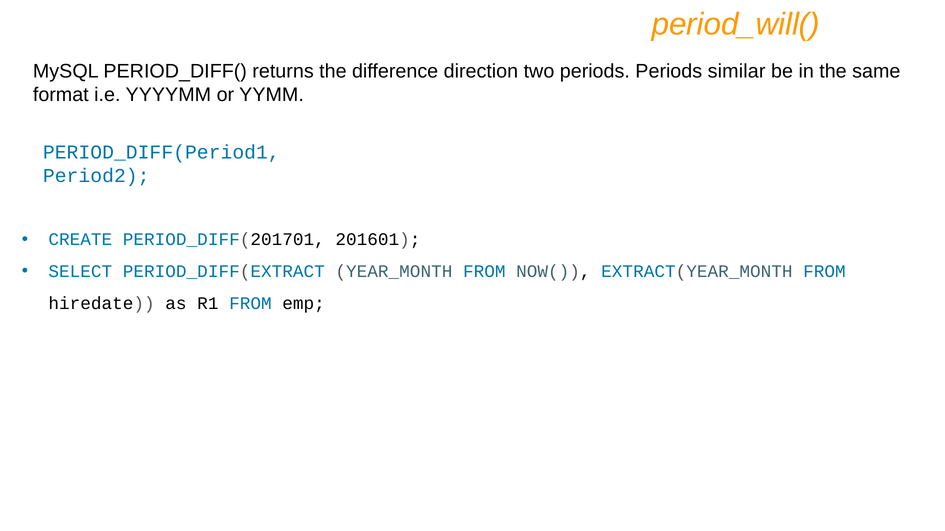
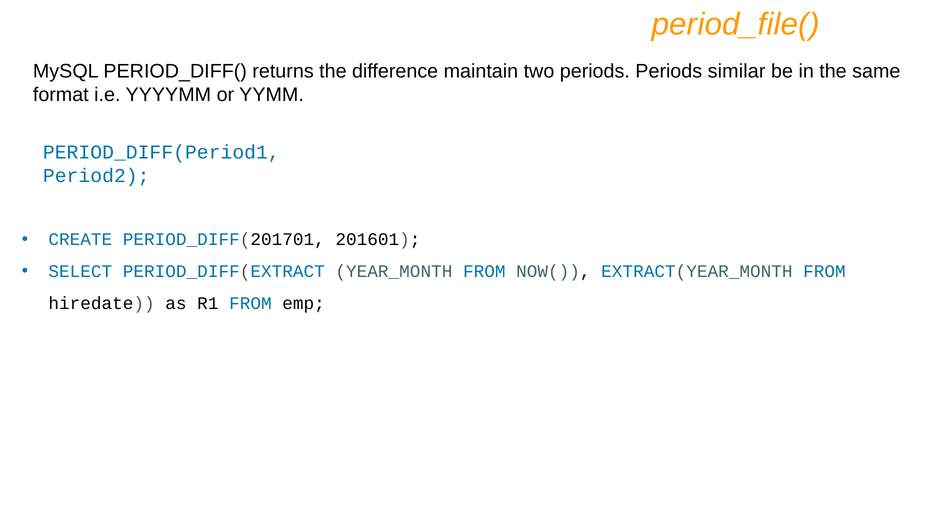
period_will(: period_will( -> period_file( (736, 25)
direction: direction -> maintain (481, 71)
